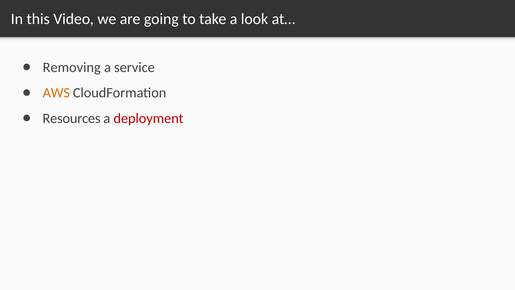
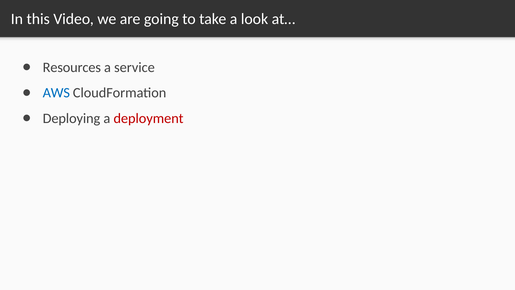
Removing: Removing -> Resources (72, 67)
AWS colour: orange -> blue (56, 93)
Resources: Resources -> Deploying (72, 118)
